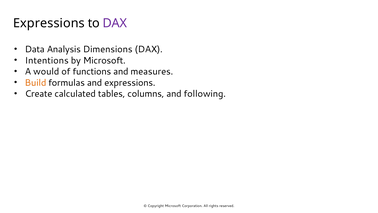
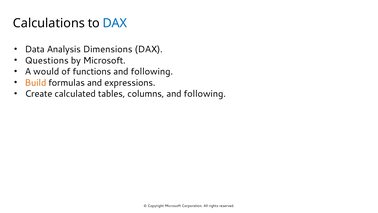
Expressions: Expressions -> Calculations (49, 23)
DAX colour: purple -> blue (115, 23)
Intentions: Intentions -> Questions (47, 60)
functions and measures: measures -> following (152, 71)
